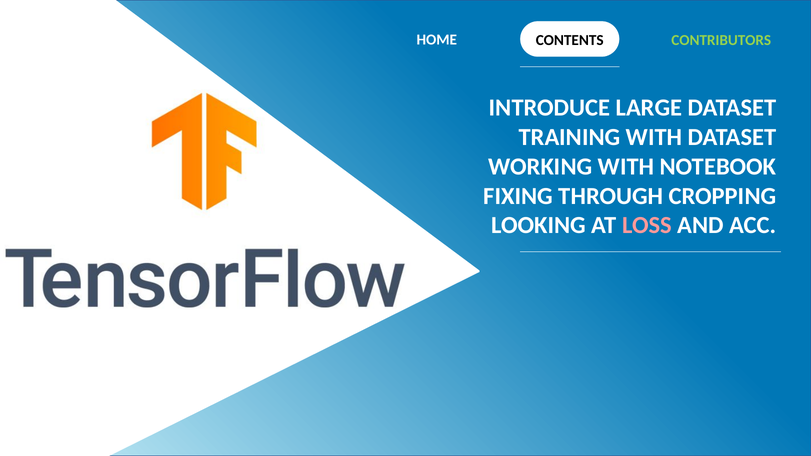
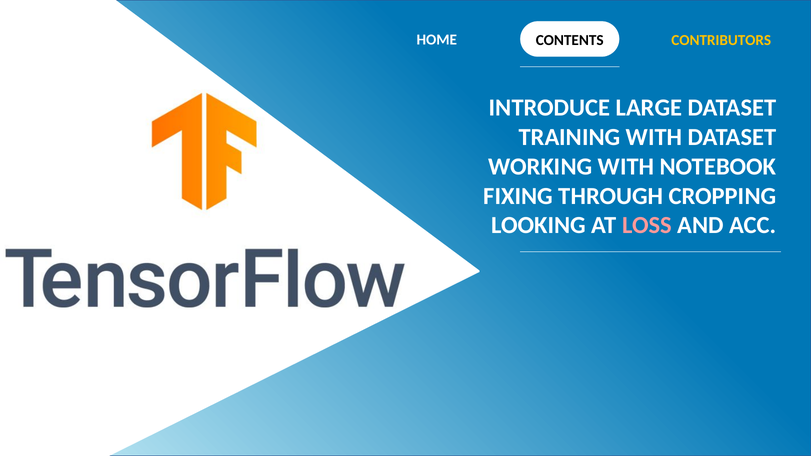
CONTRIBUTORS colour: light green -> yellow (721, 40)
